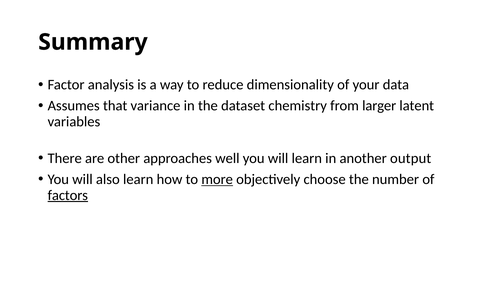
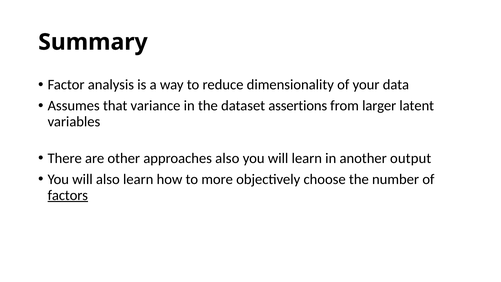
chemistry: chemistry -> assertions (298, 106)
approaches well: well -> also (227, 158)
more underline: present -> none (217, 179)
